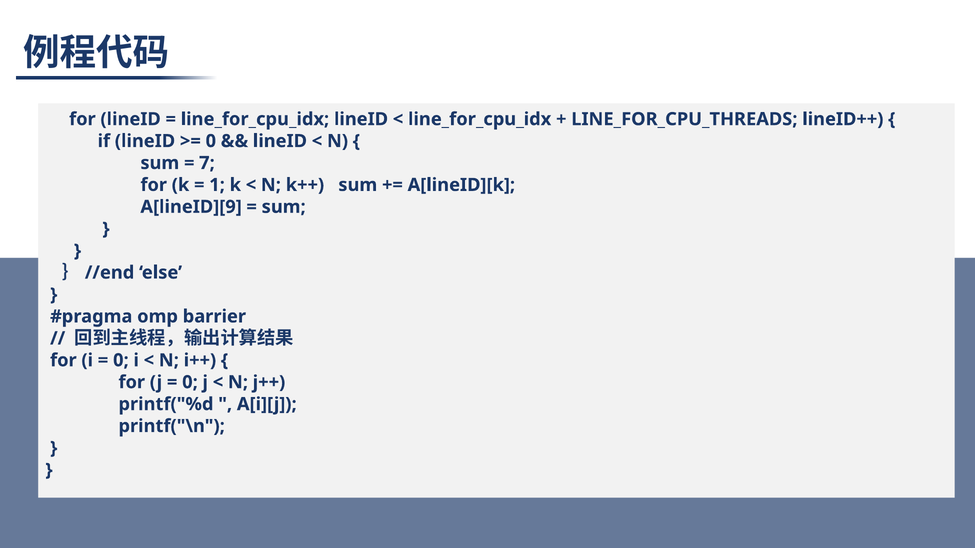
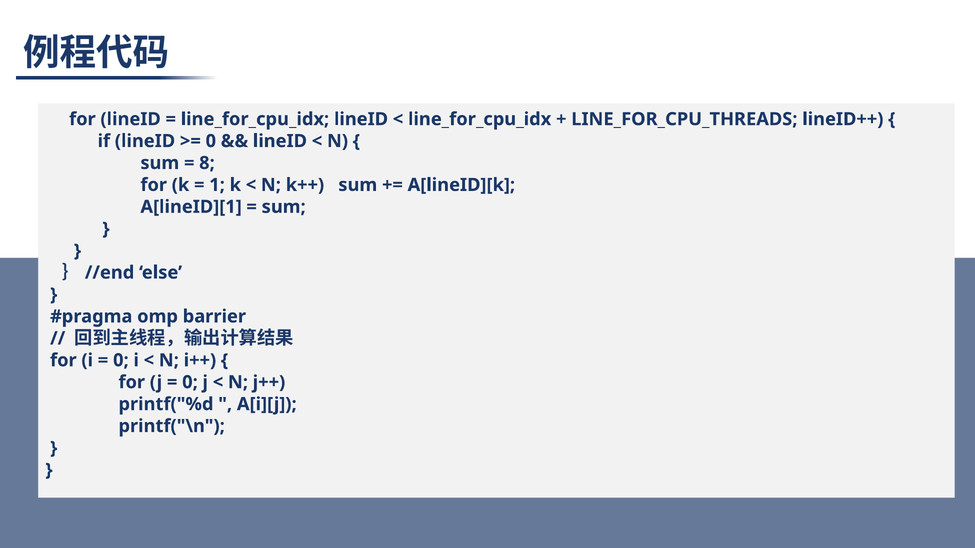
7: 7 -> 8 (207, 163)
A[lineID][9: A[lineID][9 -> A[lineID][1 (191, 207)
